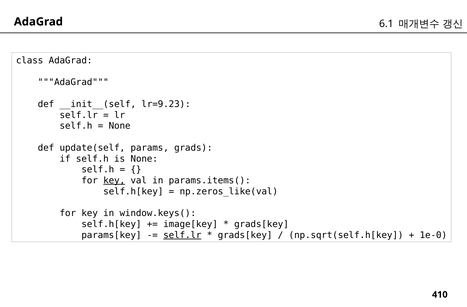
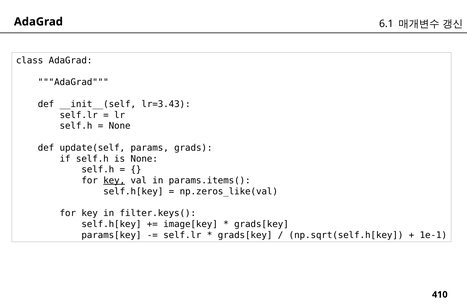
lr=9.23: lr=9.23 -> lr=3.43 (166, 104)
window.keys(: window.keys( -> filter.keys( (158, 213)
self.lr underline: present -> none (182, 235)
1e-0: 1e-0 -> 1e-1 (433, 235)
